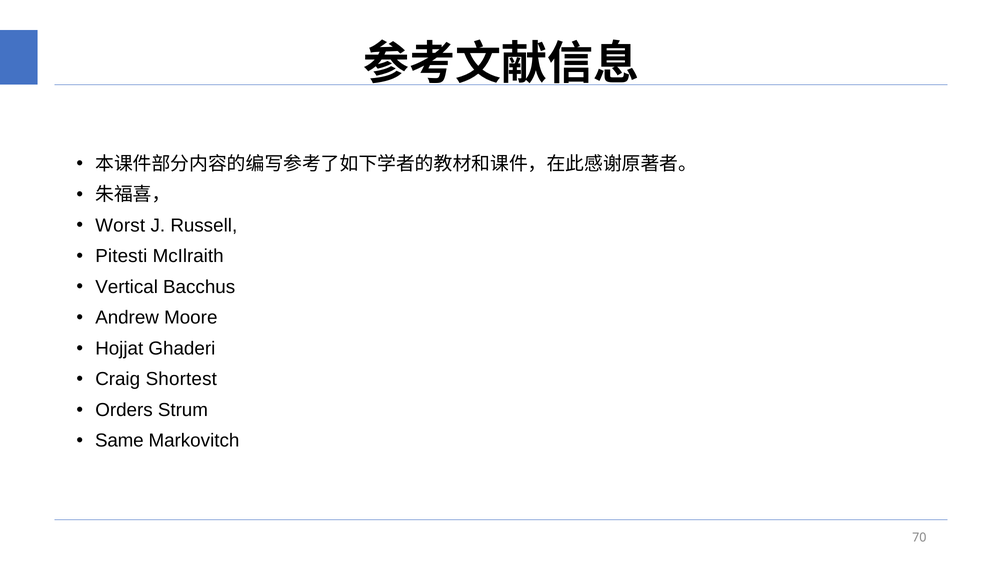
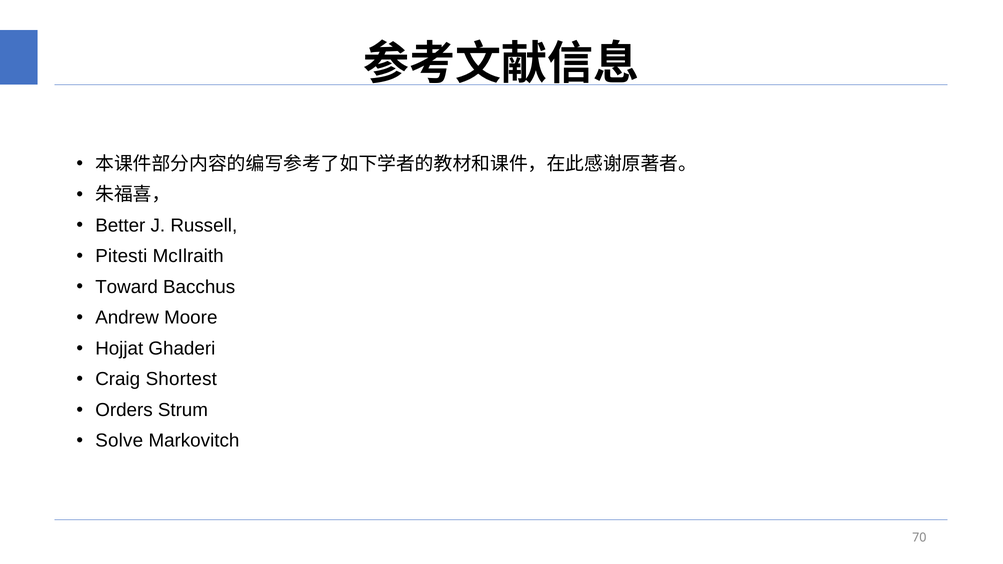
Worst: Worst -> Better (120, 226)
Vertical: Vertical -> Toward (127, 287)
Same: Same -> Solve (119, 441)
